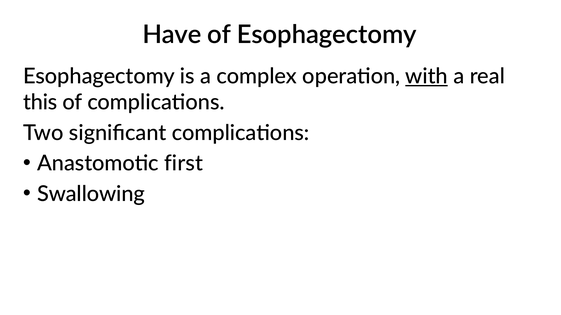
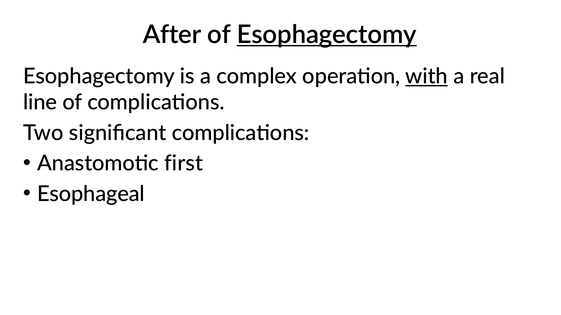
Have: Have -> After (172, 35)
Esophagectomy underline: none -> present (327, 35)
this: this -> line (40, 103)
Swallowing: Swallowing -> Esophageal (91, 194)
